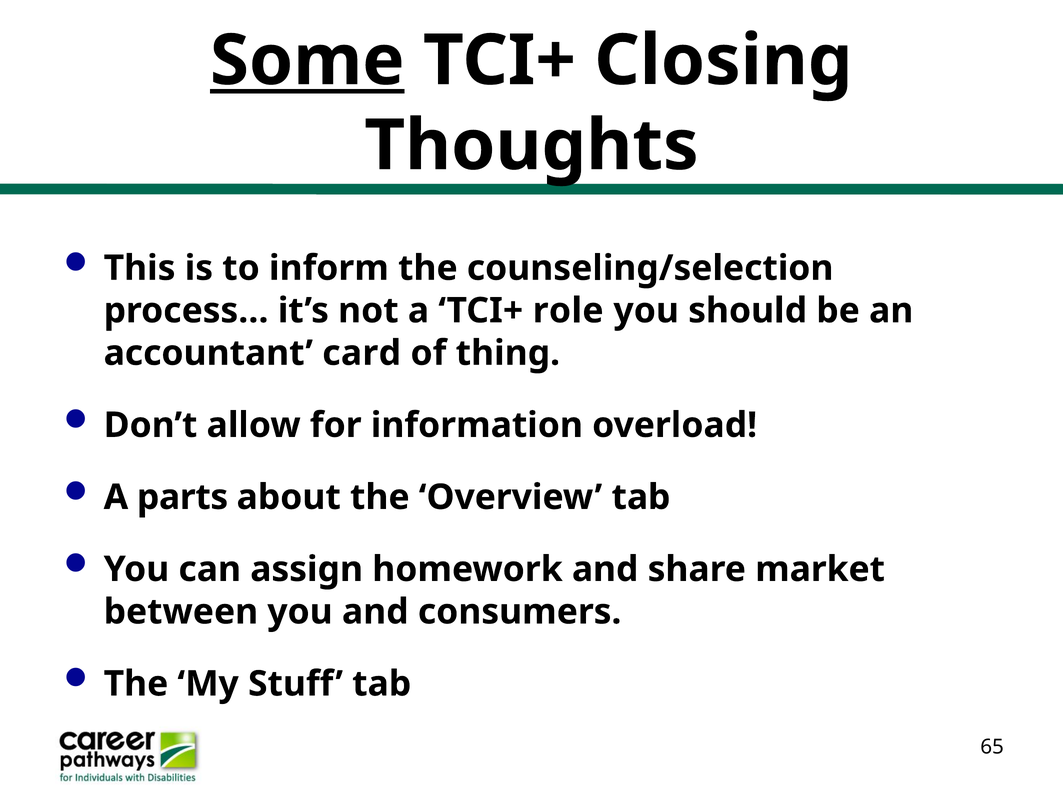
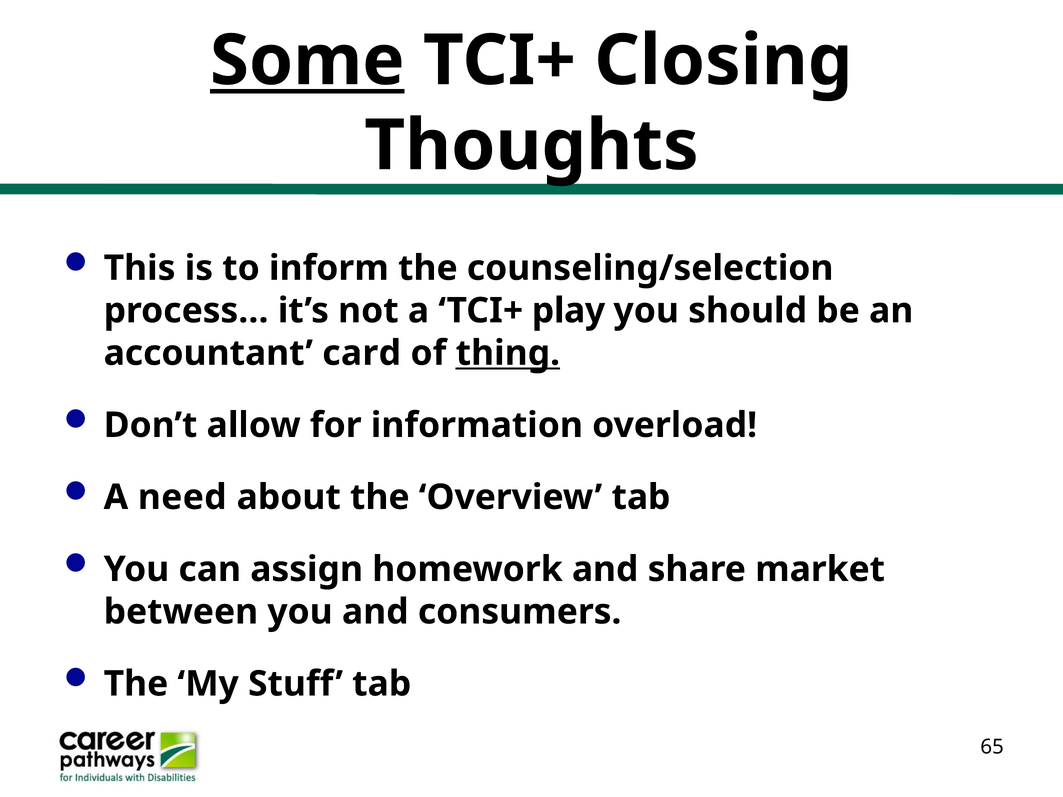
role: role -> play (568, 311)
thing underline: none -> present (508, 353)
parts: parts -> need (182, 497)
